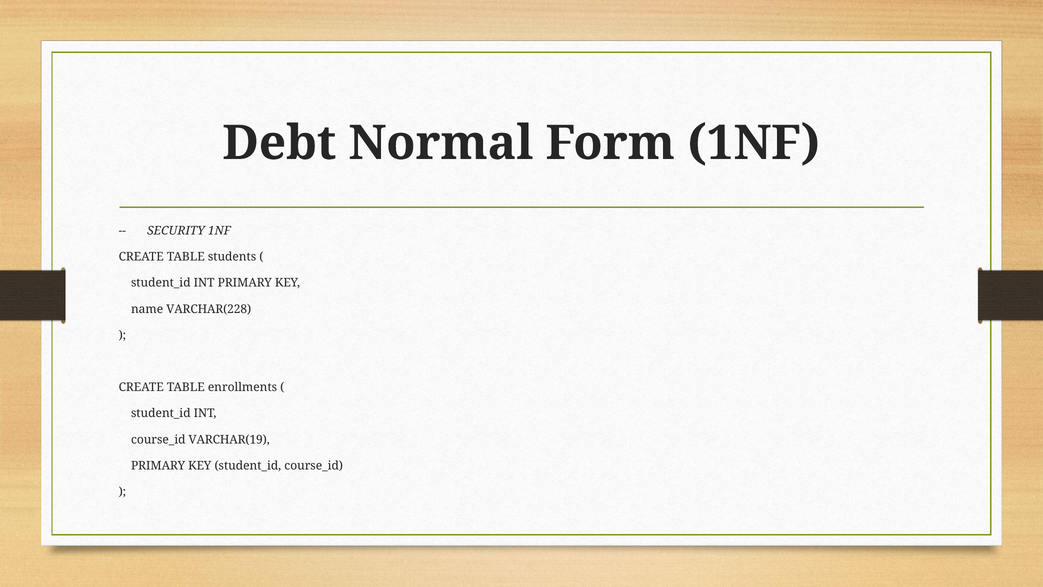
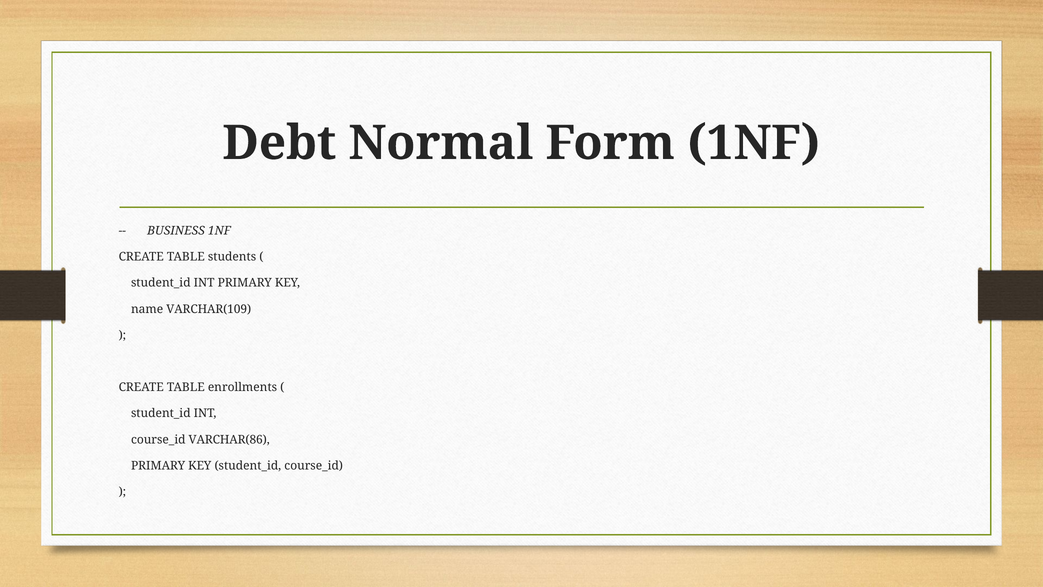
SECURITY: SECURITY -> BUSINESS (176, 231)
VARCHAR(228: VARCHAR(228 -> VARCHAR(109 (209, 309)
VARCHAR(19: VARCHAR(19 -> VARCHAR(86 (229, 439)
